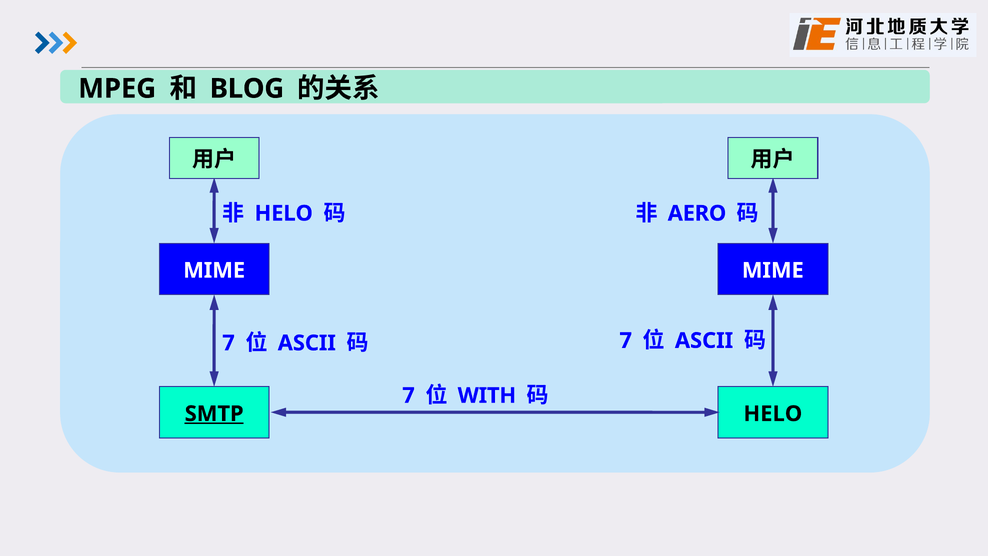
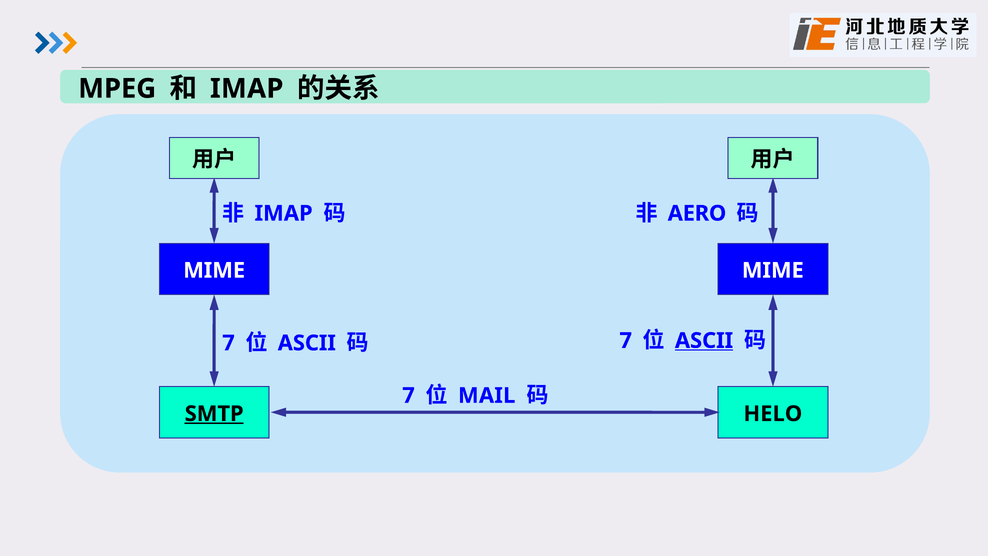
BLOG: BLOG -> IMAP (247, 89)
HELO: HELO -> IMAP (284, 213)
ASCII underline: none -> present (704, 341)
WITH: WITH -> MAIL (487, 395)
